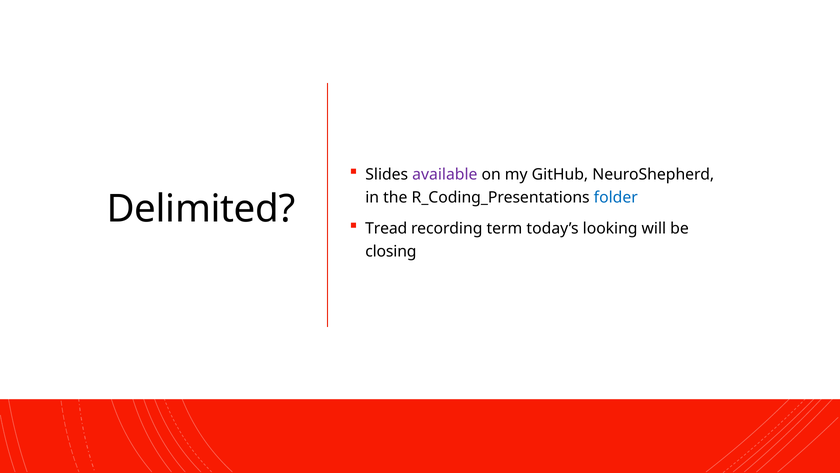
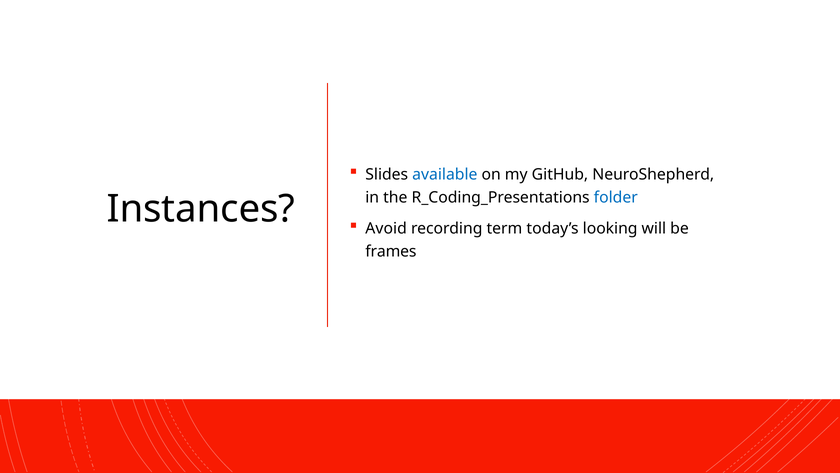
available colour: purple -> blue (445, 174)
Delimited: Delimited -> Instances (201, 209)
Tread: Tread -> Avoid (386, 229)
closing: closing -> frames (391, 251)
